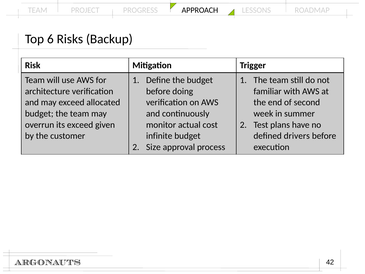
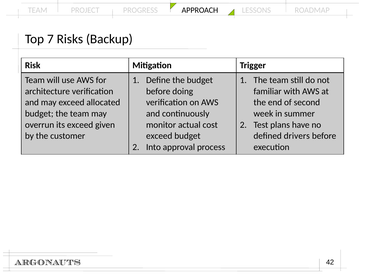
6: 6 -> 7 (50, 39)
infinite: infinite -> exceed (159, 136)
Size: Size -> Into (153, 147)
